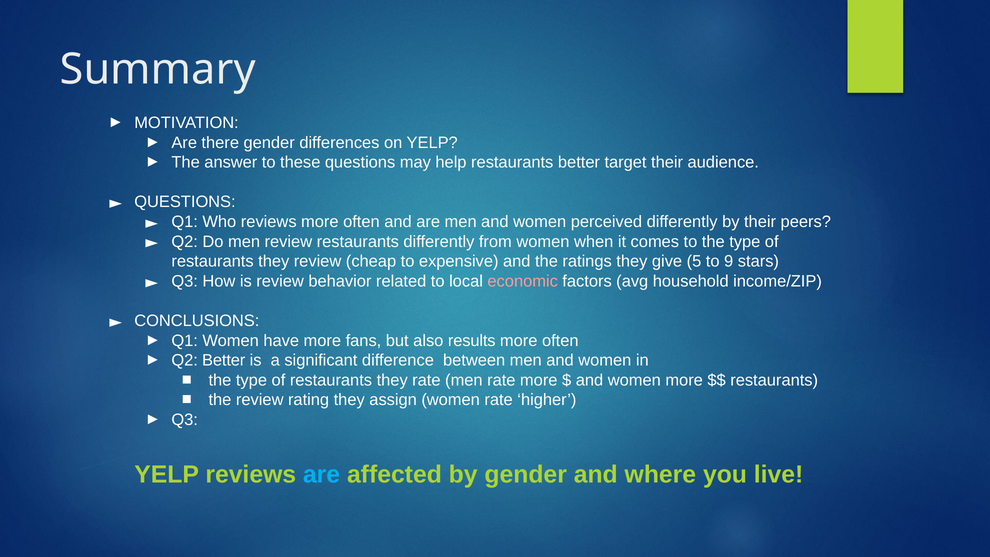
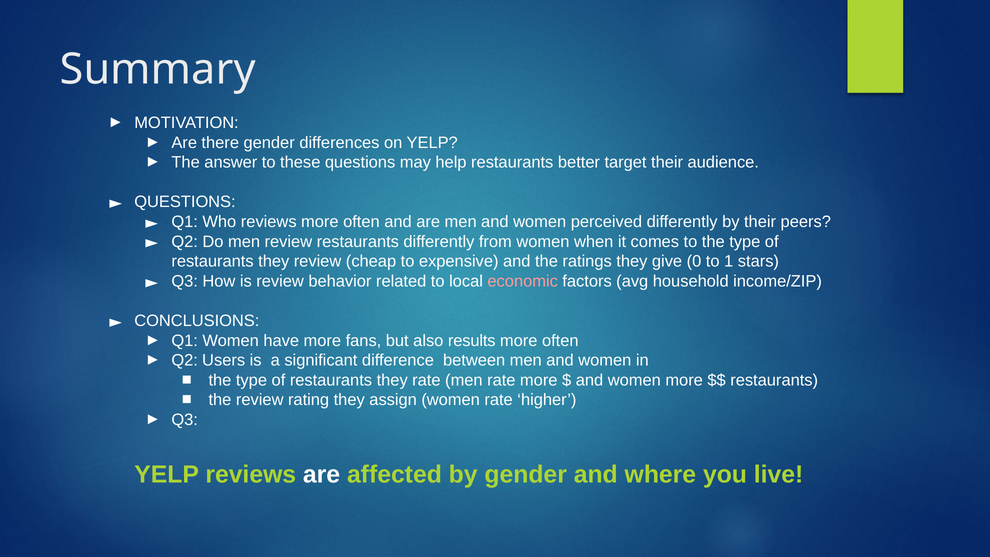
5: 5 -> 0 (694, 261)
9: 9 -> 1 (729, 261)
Q2 Better: Better -> Users (224, 360)
are colour: light blue -> white (322, 475)
